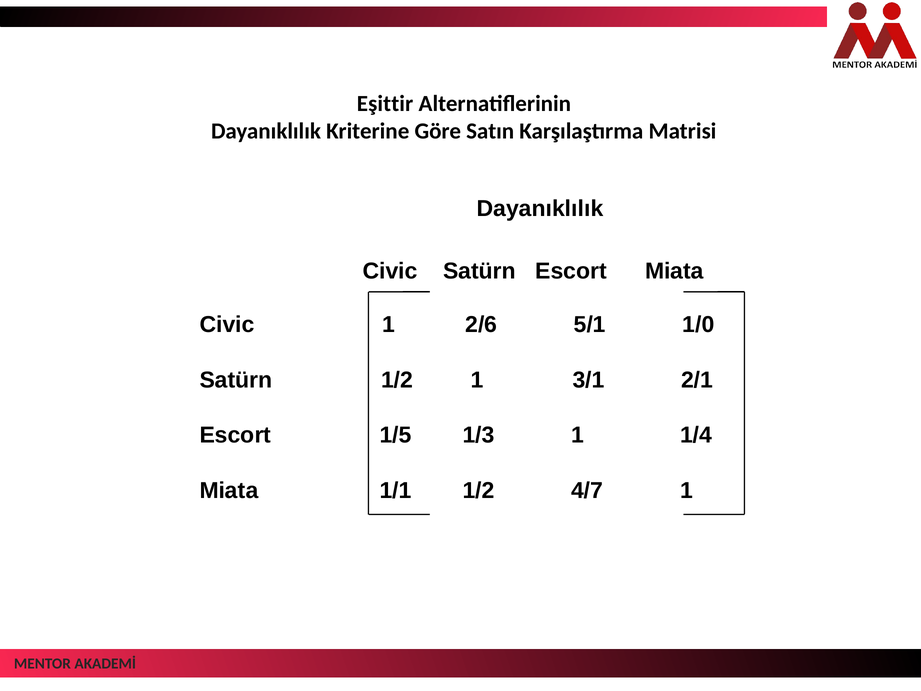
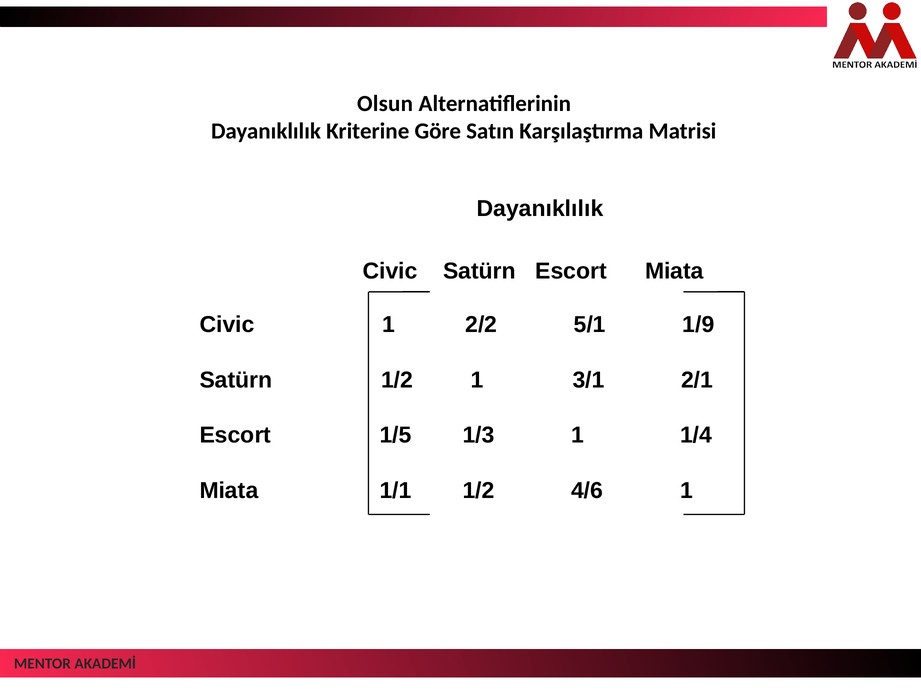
Eşittir: Eşittir -> Olsun (385, 103)
2/6: 2/6 -> 2/2 (481, 325)
1/0: 1/0 -> 1/9 (698, 325)
4/7: 4/7 -> 4/6 (587, 490)
